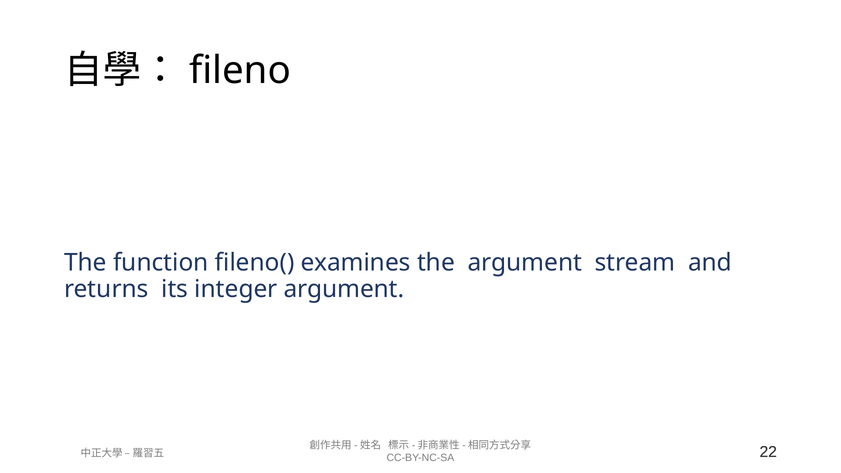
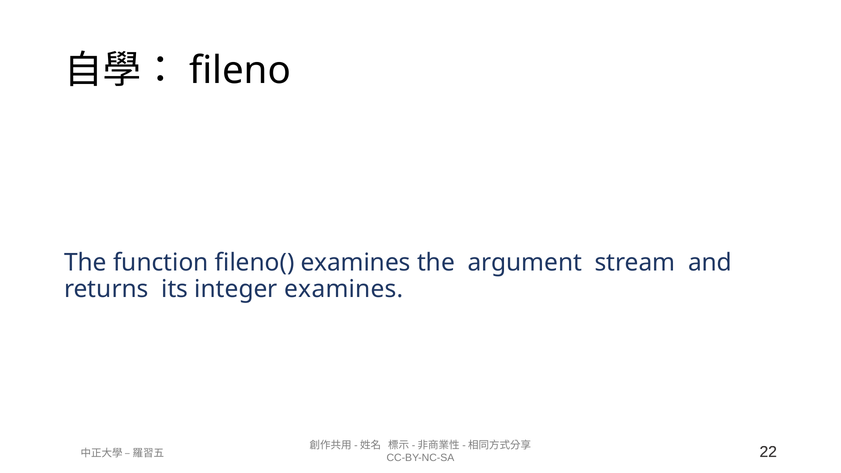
integer argument: argument -> examines (344, 289)
